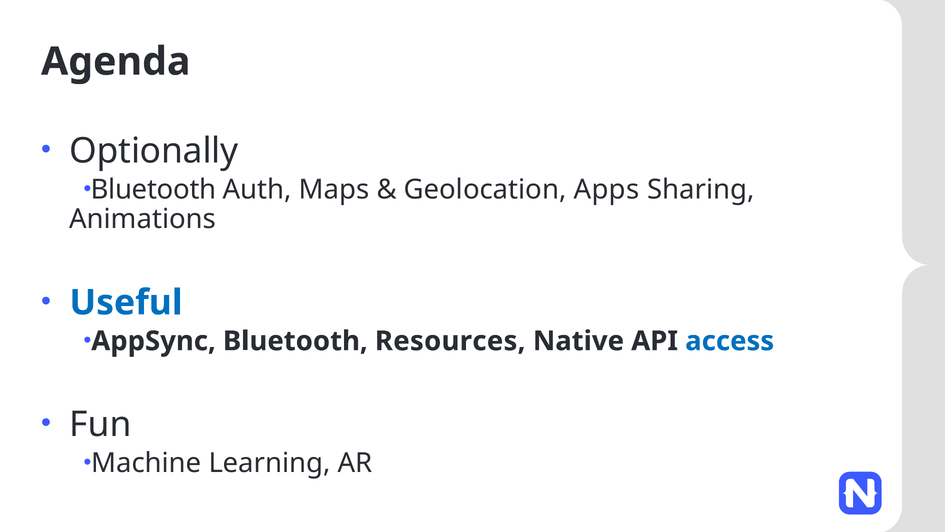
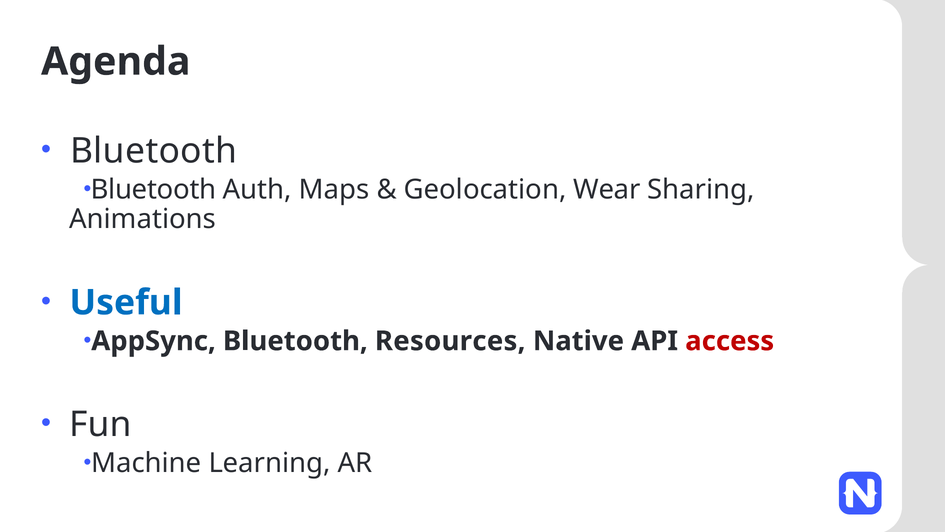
Optionally: Optionally -> Bluetooth (154, 151)
Apps: Apps -> Wear (607, 189)
access colour: blue -> red (730, 341)
